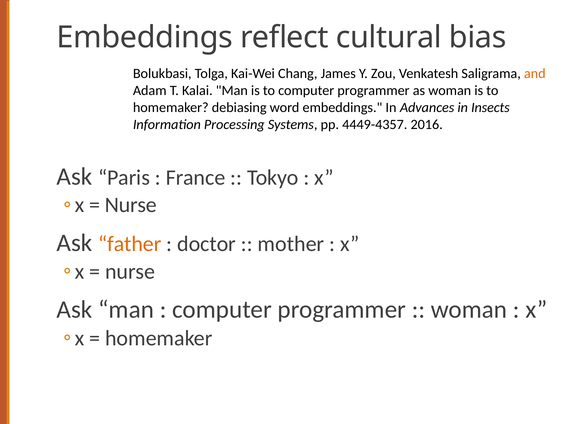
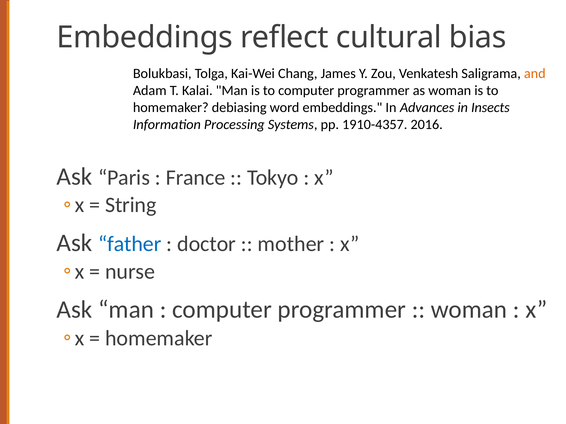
4449-4357: 4449-4357 -> 1910-4357 (375, 125)
Nurse: Nurse -> String (131, 205)
father colour: orange -> blue (130, 244)
